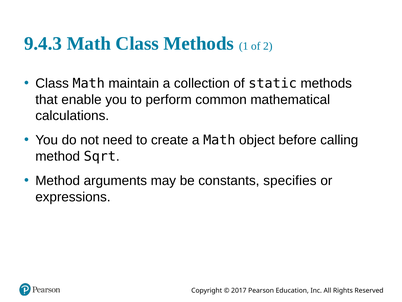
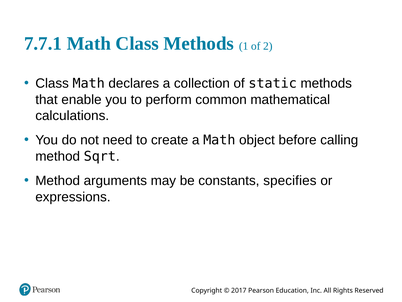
9.4.3: 9.4.3 -> 7.7.1 (43, 44)
maintain: maintain -> declares (134, 83)
